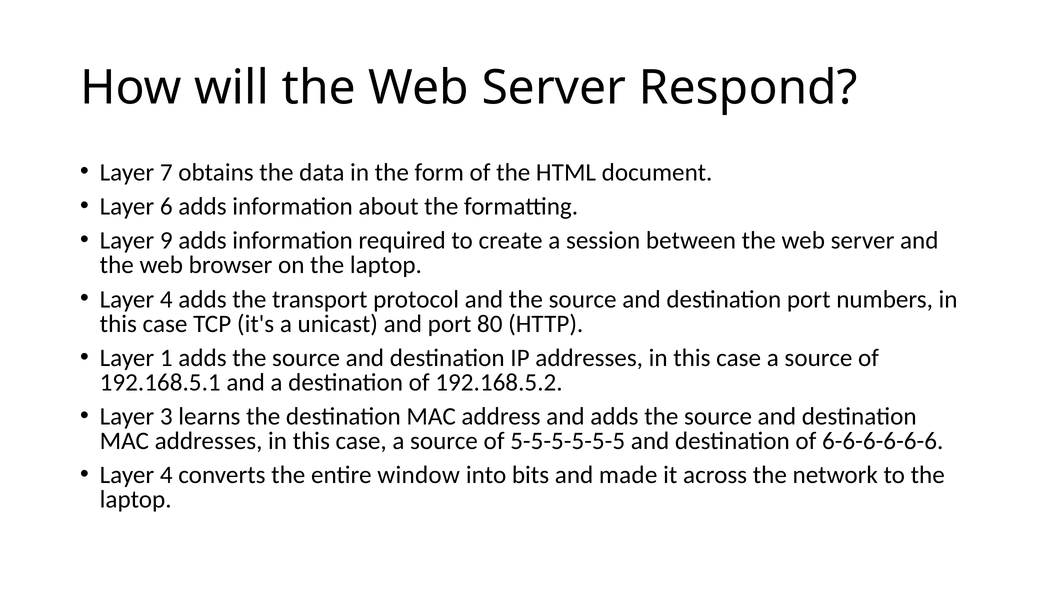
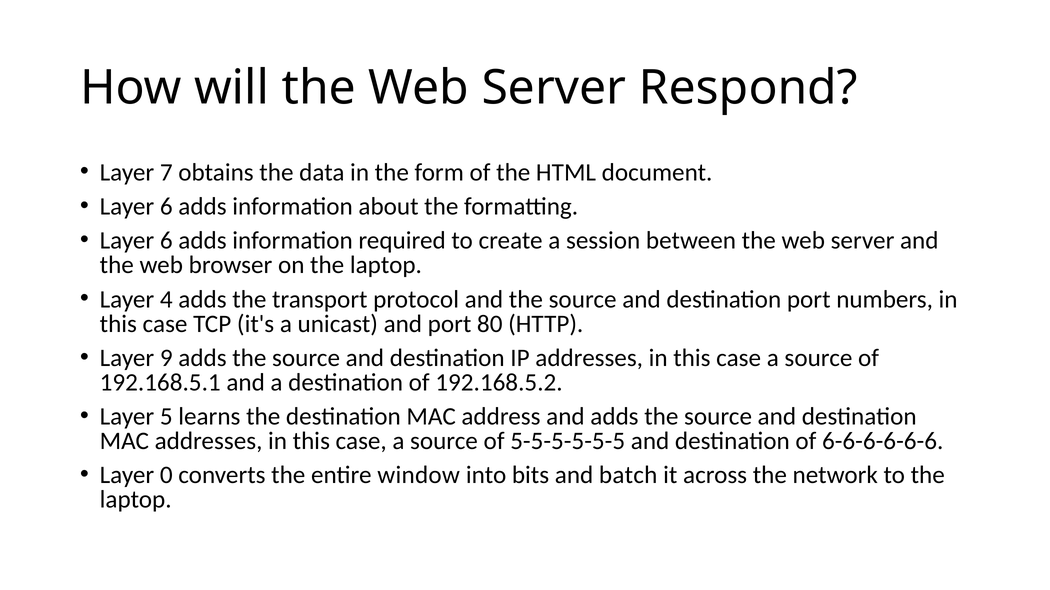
9: 9 -> 6 (166, 241)
1: 1 -> 9 (166, 358)
3: 3 -> 5 (166, 417)
4: 4 -> 0 (166, 476)
made: made -> batch (628, 476)
